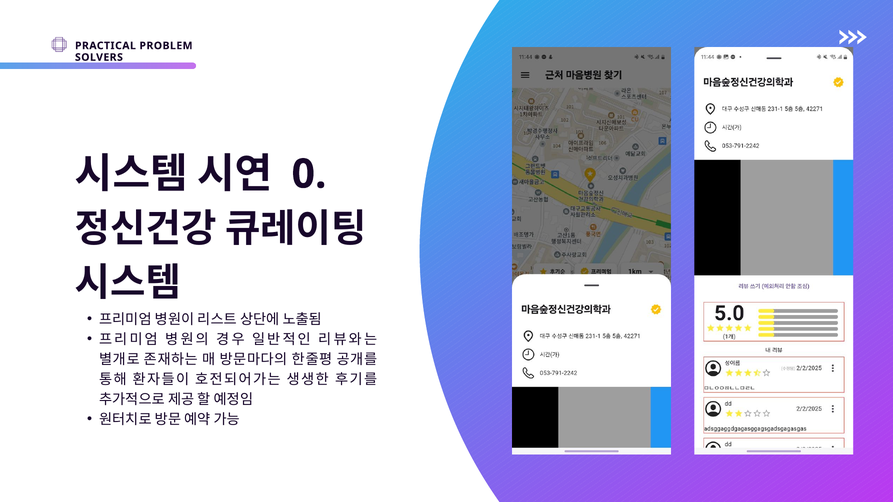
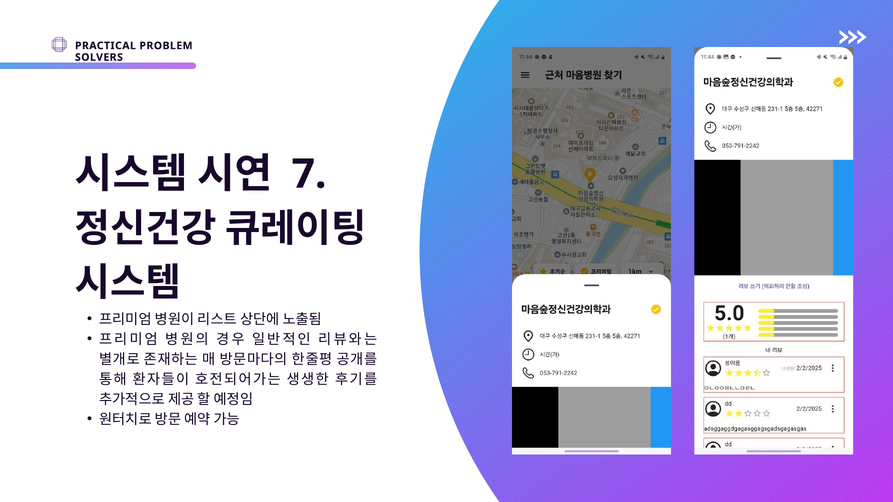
0: 0 -> 7 (309, 174)
